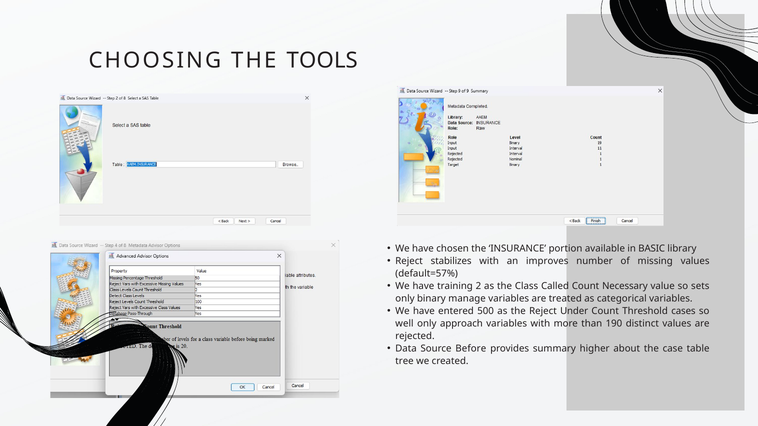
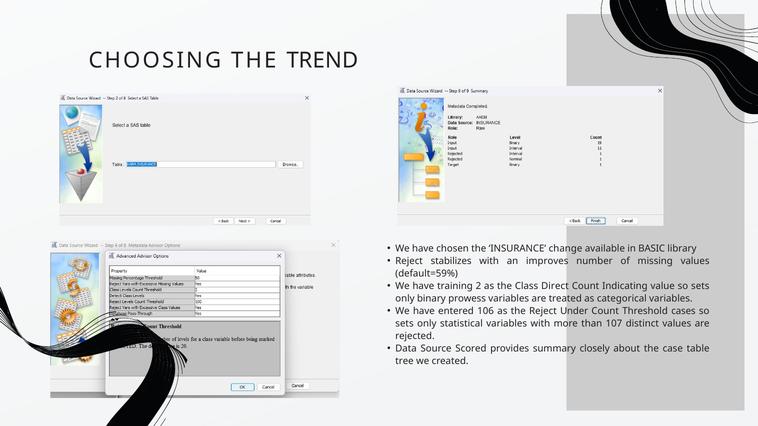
TOOLS: TOOLS -> TREND (322, 60)
portion: portion -> change (565, 249)
default=57%: default=57% -> default=59% (427, 274)
Called: Called -> Direct (555, 286)
Necessary: Necessary -> Indicating (625, 286)
manage: manage -> prowess (467, 299)
500: 500 -> 106 (486, 311)
well: well -> sets (404, 324)
approach: approach -> statistical (461, 324)
190: 190 -> 107 (614, 324)
Before: Before -> Scored (471, 349)
higher: higher -> closely (595, 349)
